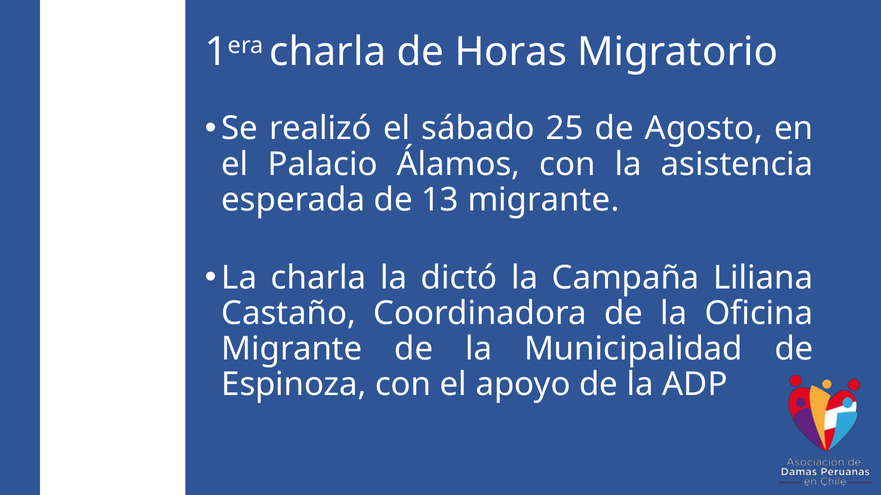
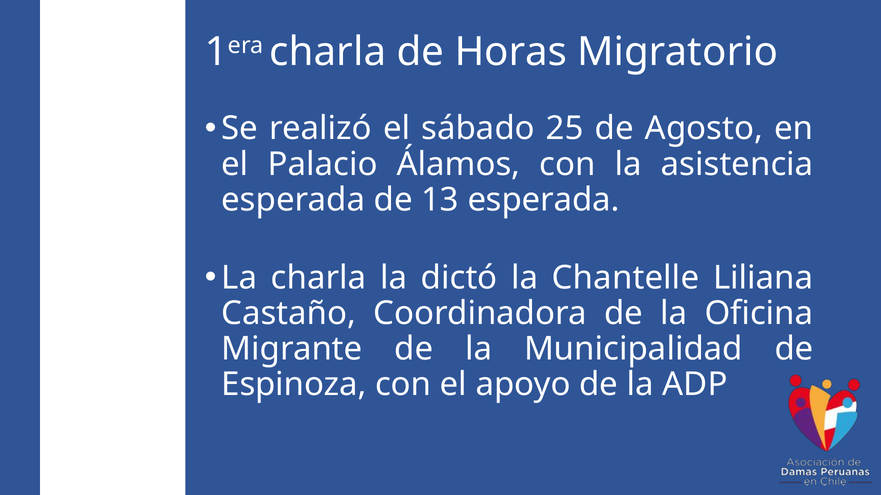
13 migrante: migrante -> esperada (544, 200)
Campaña: Campaña -> Chantelle (626, 278)
